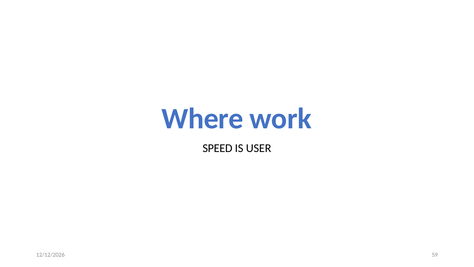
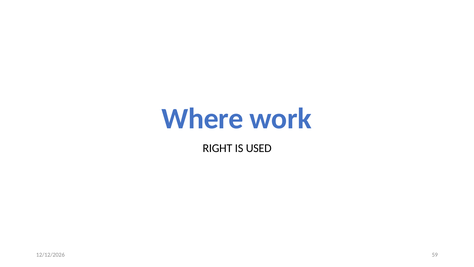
SPEED: SPEED -> RIGHT (217, 148)
USER: USER -> USED (259, 148)
